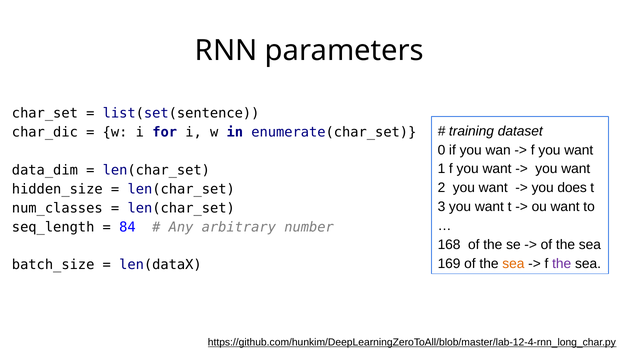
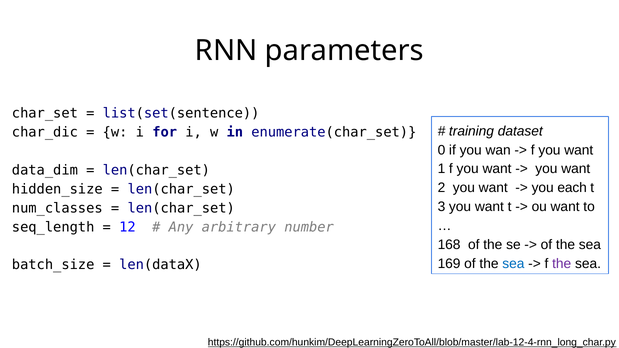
does: does -> each (572, 188)
84: 84 -> 12 (127, 227)
sea colour: orange -> blue (513, 264)
